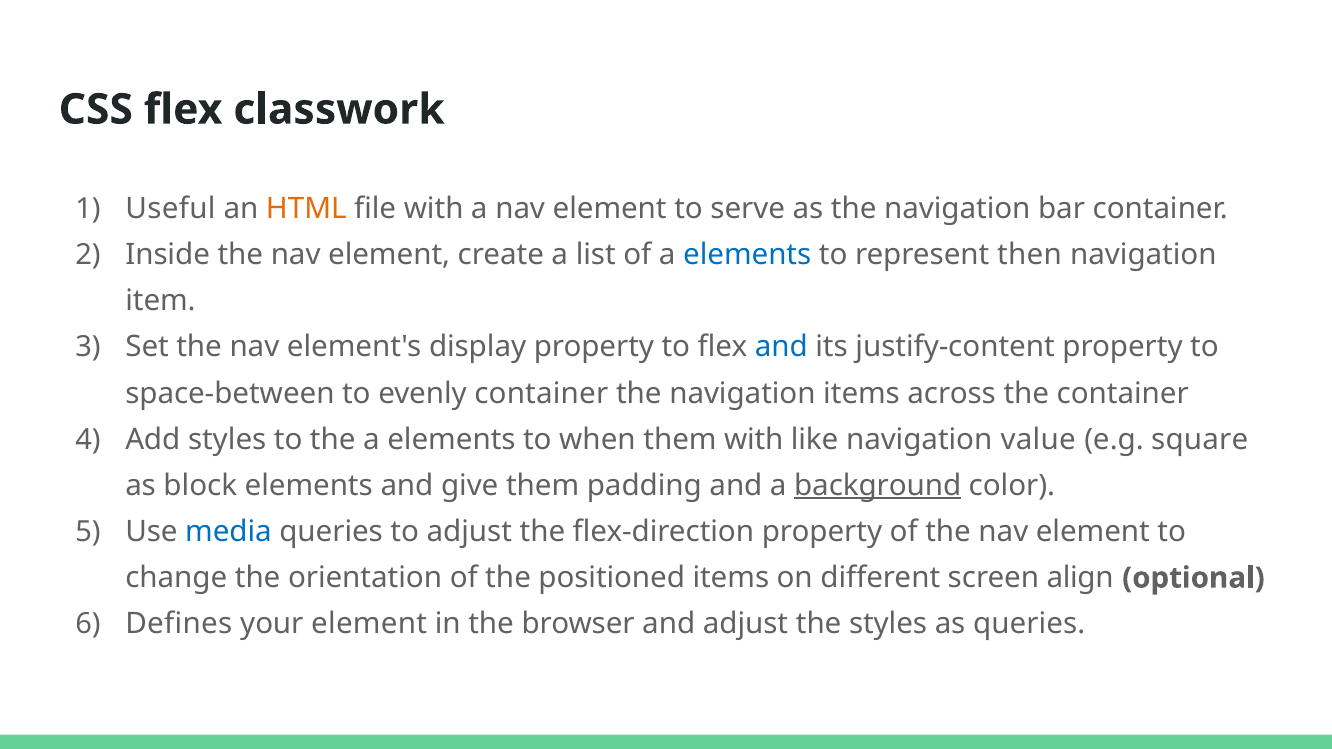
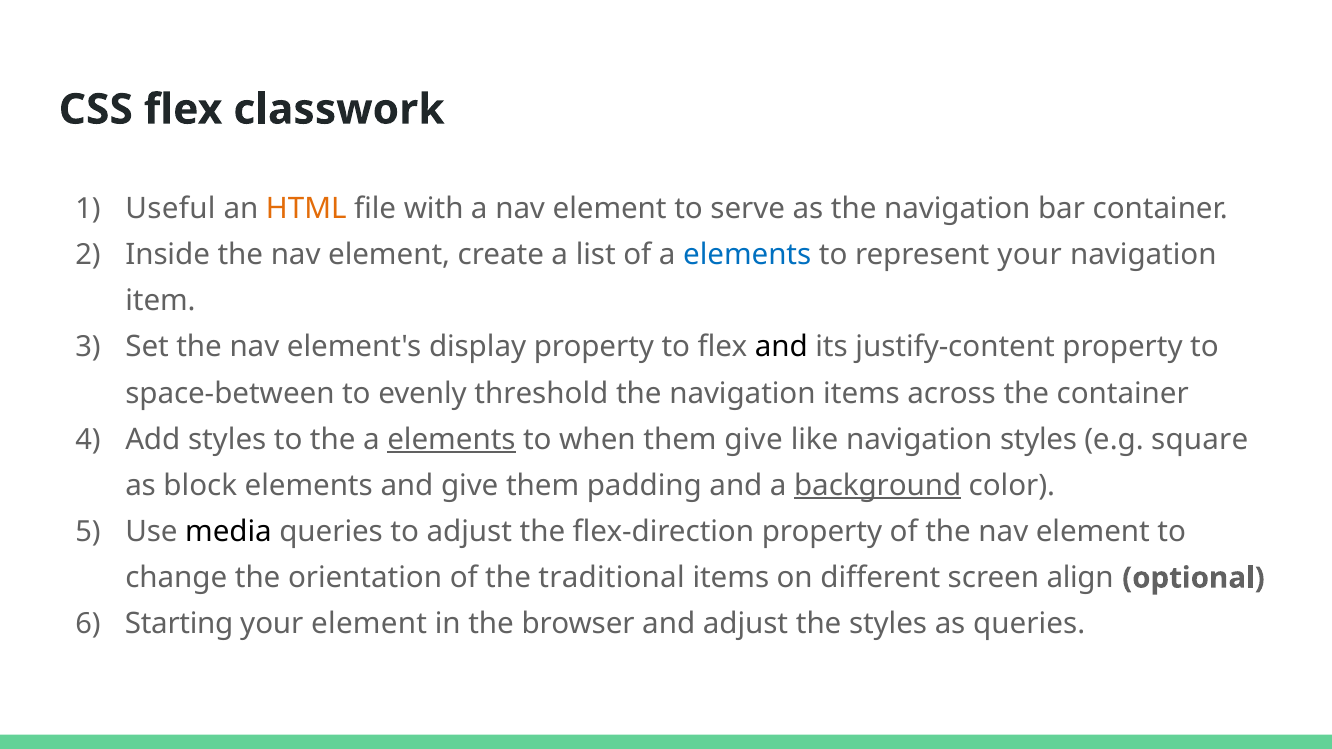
represent then: then -> your (1030, 255)
and colour: blue -> black (781, 347)
evenly container: container -> threshold (541, 394)
elements underline: none -> present (451, 440)
them with: with -> give (754, 440)
navigation value: value -> styles (1038, 440)
media colour: blue -> black (228, 532)
positioned: positioned -> traditional (612, 578)
Defines: Defines -> Starting (179, 624)
